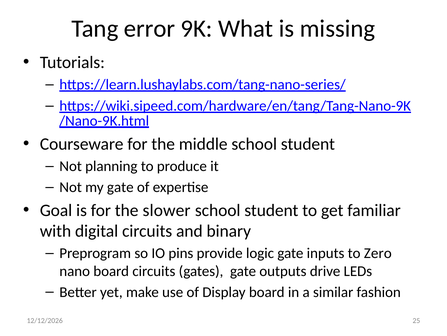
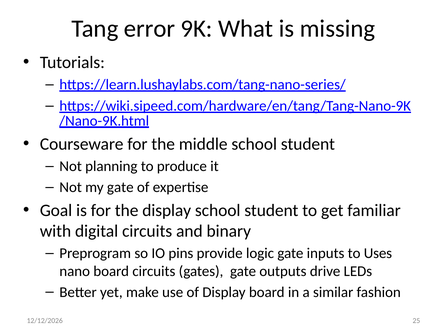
the slower: slower -> display (167, 210)
Zero: Zero -> Uses (378, 253)
